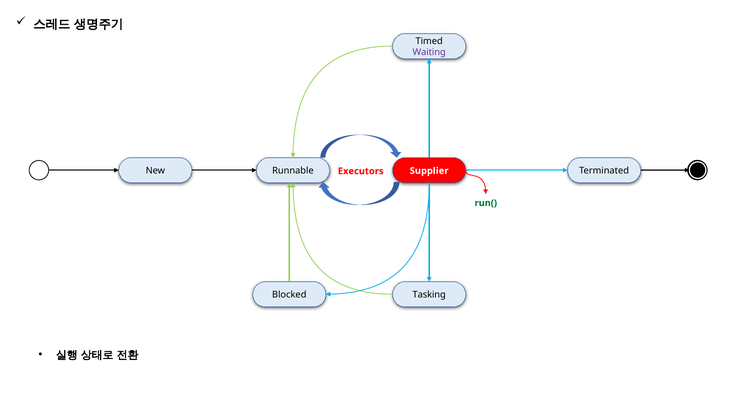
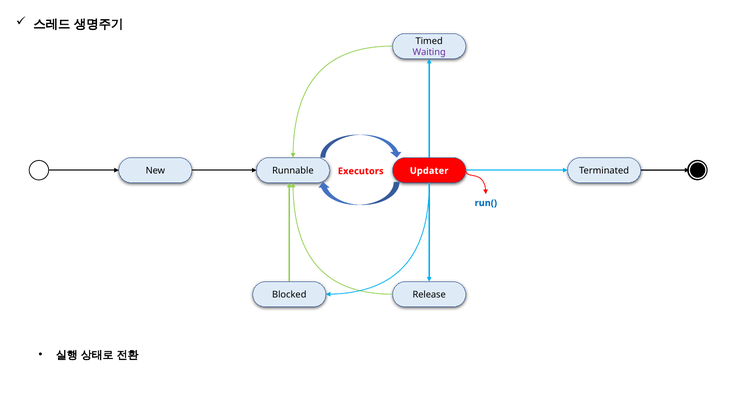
Supplier: Supplier -> Updater (429, 171)
run( colour: green -> blue (486, 203)
Tasking: Tasking -> Release (429, 295)
